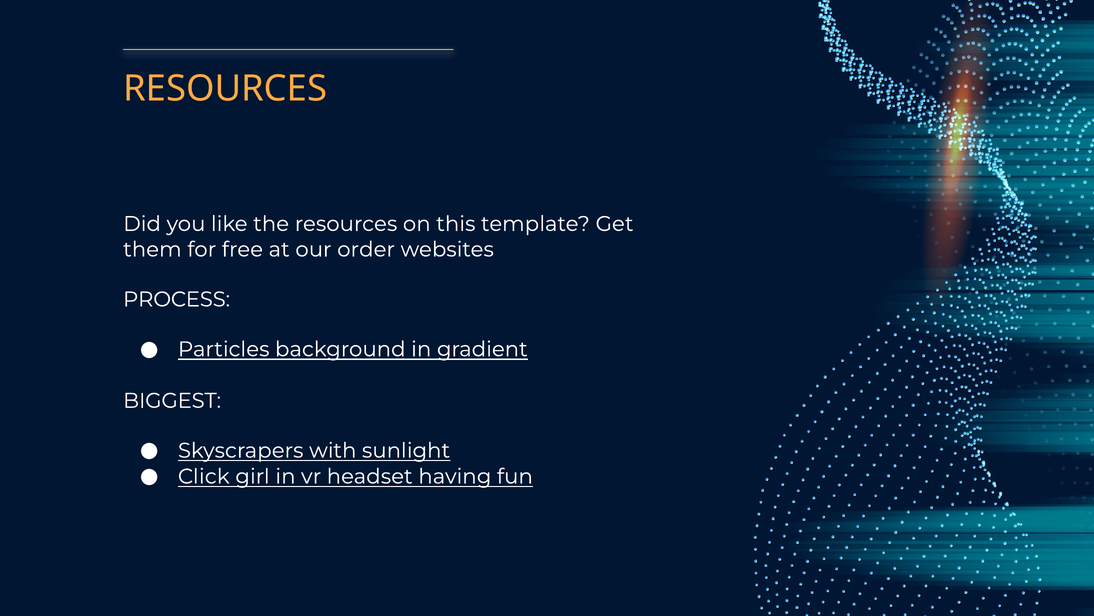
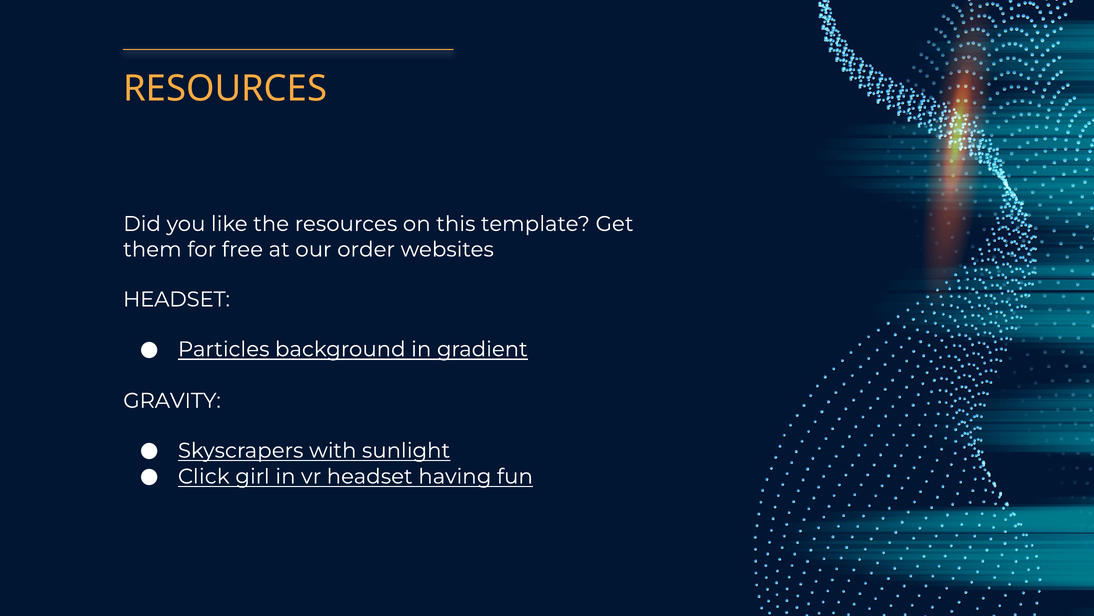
PROCESS: PROCESS -> HEADSET (177, 299)
BIGGEST: BIGGEST -> GRAVITY (172, 400)
